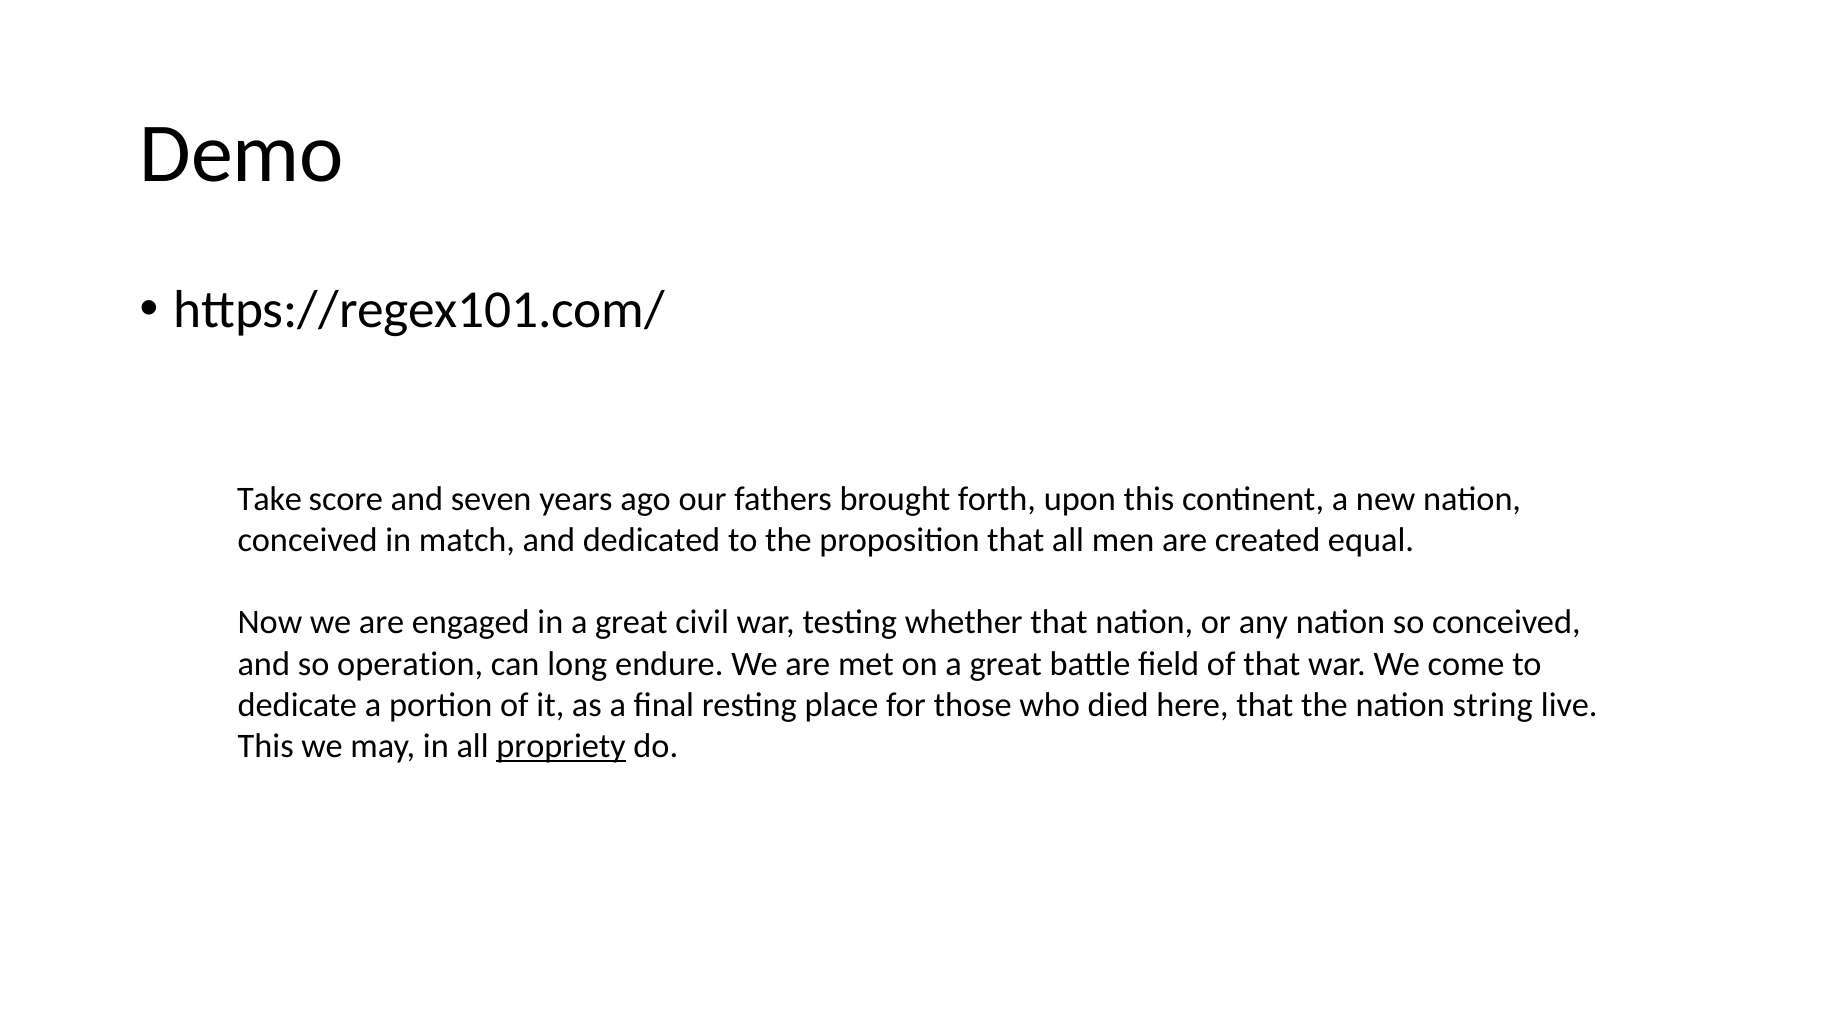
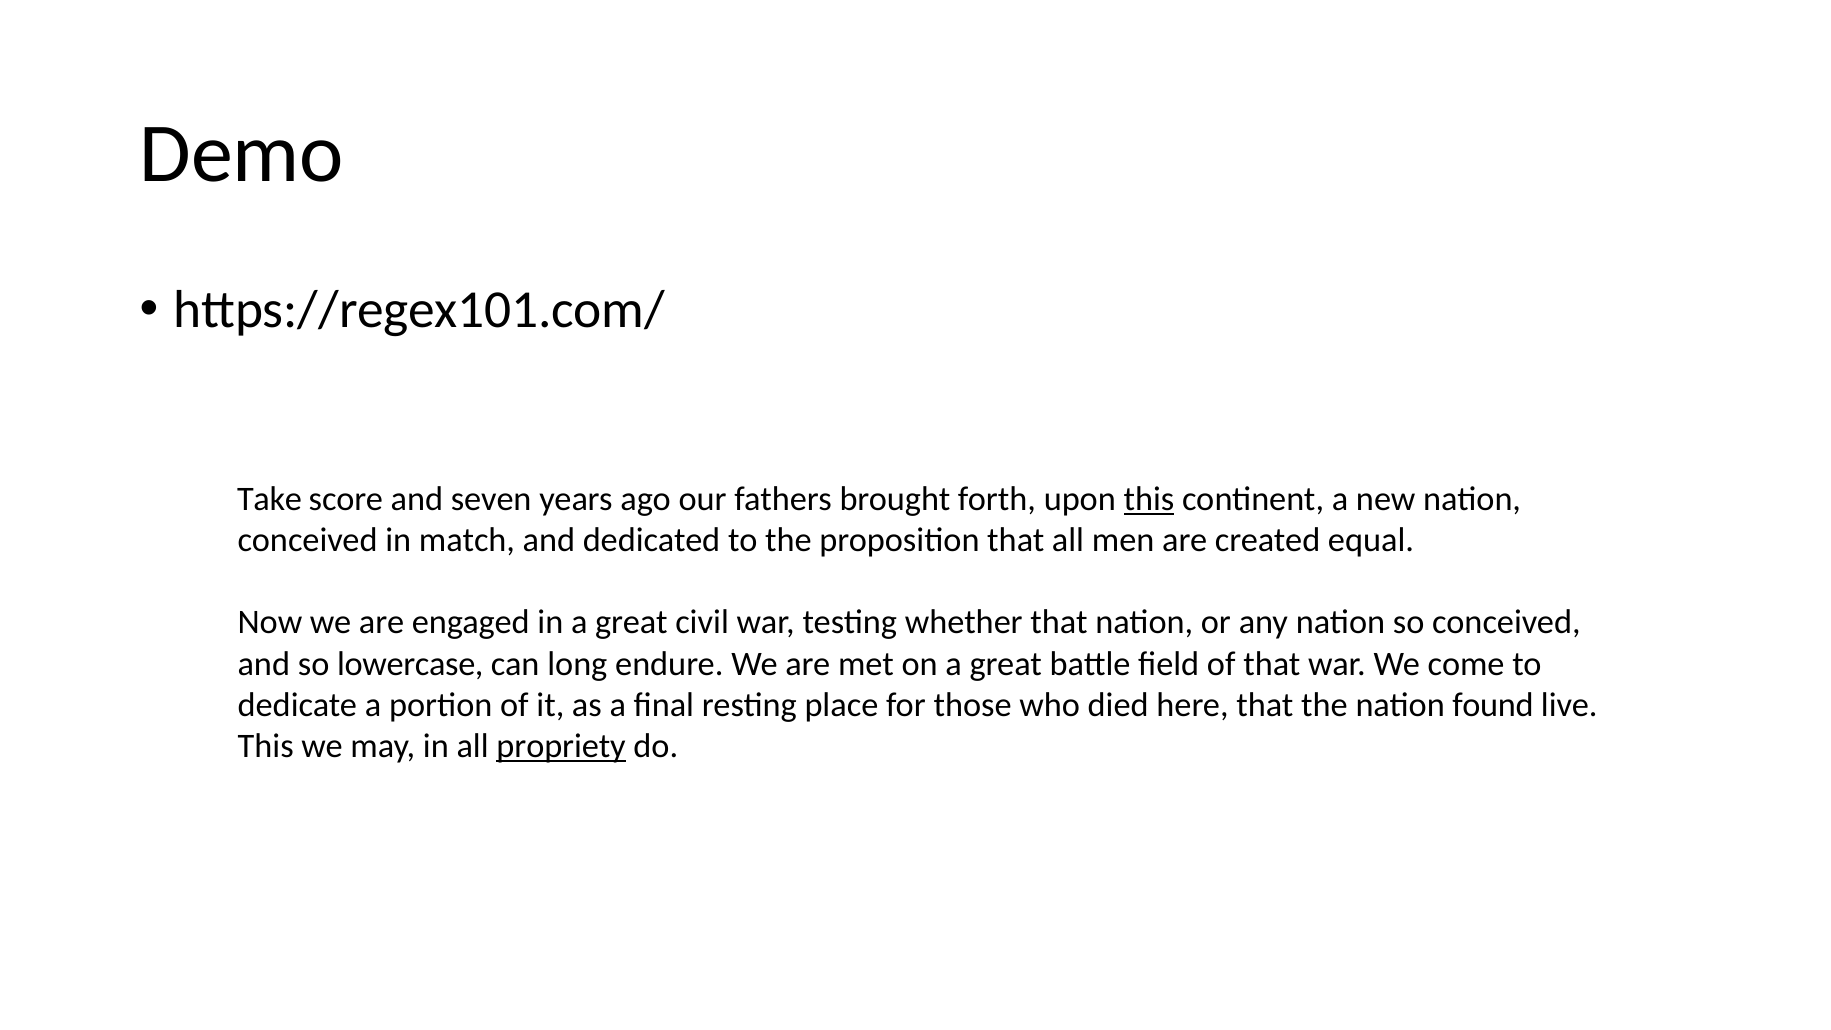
this underline: none -> present (1149, 499)
operation: operation -> lowercase (410, 664)
string: string -> found (1493, 705)
